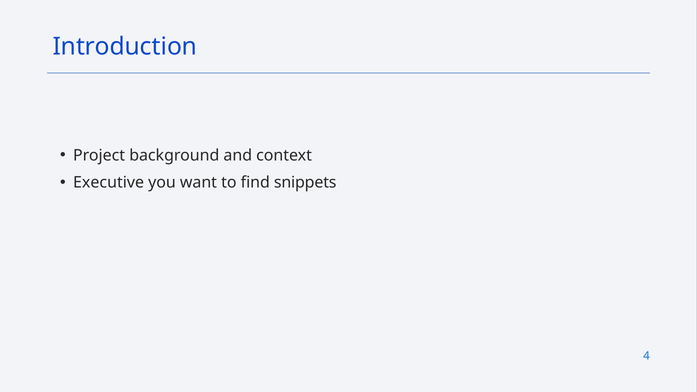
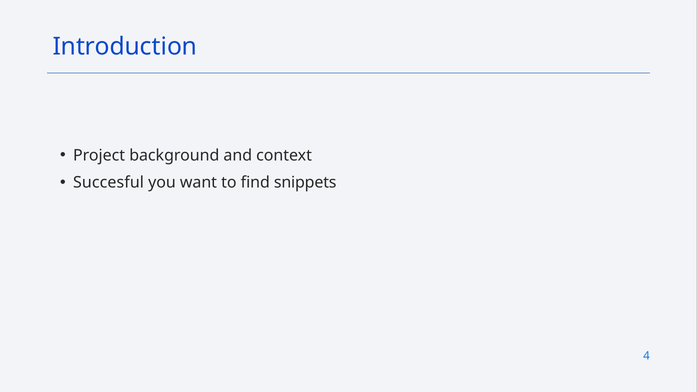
Executive: Executive -> Succesful (109, 183)
